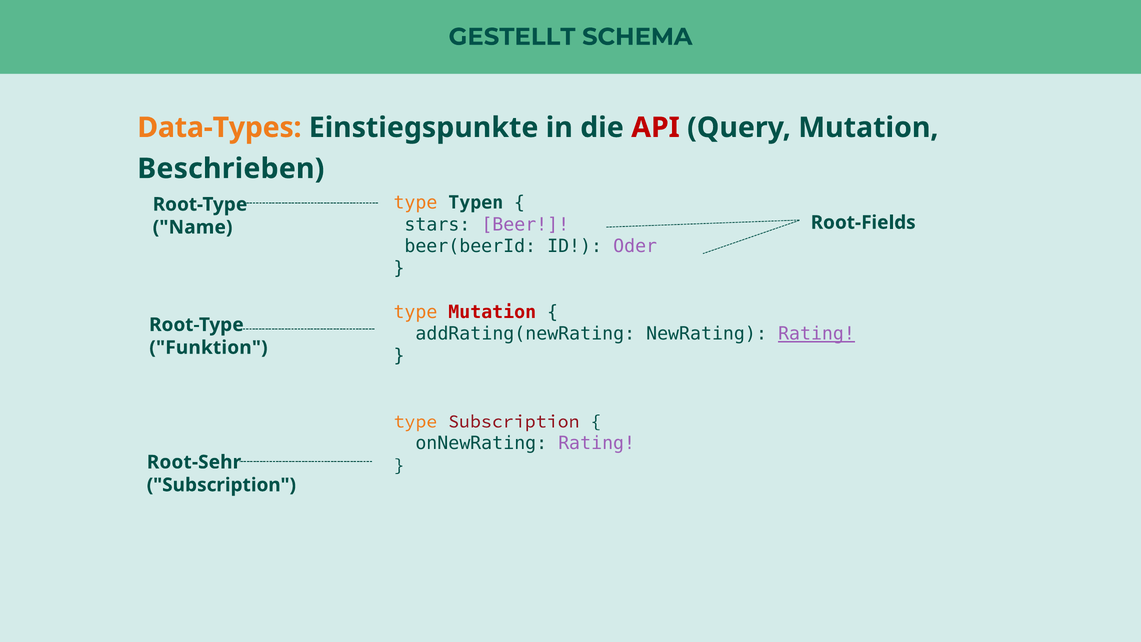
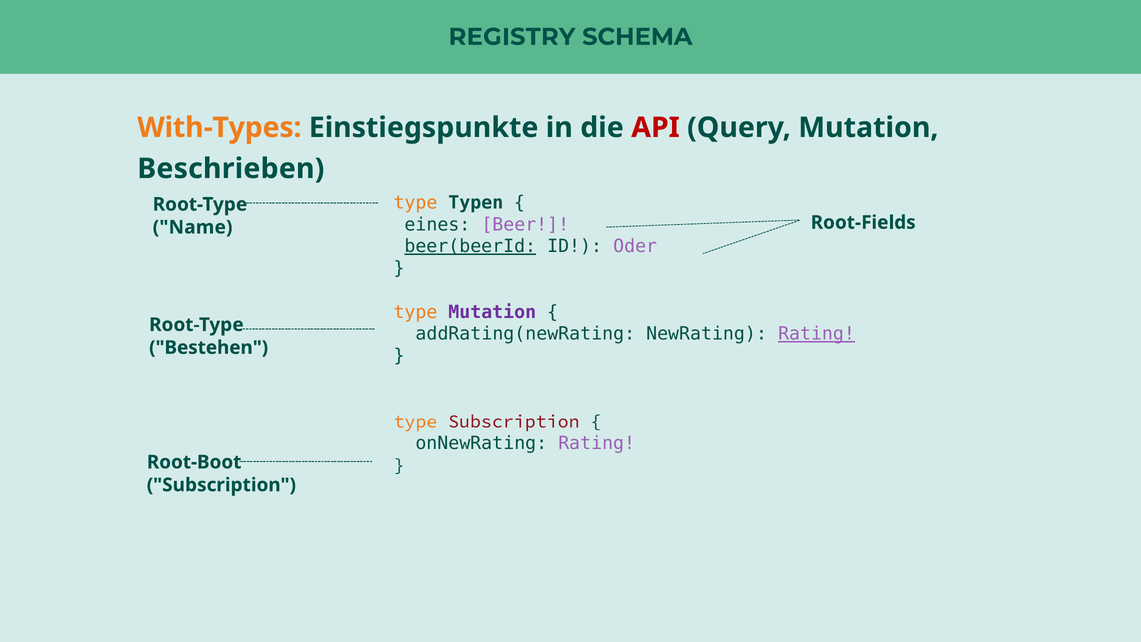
GESTELLT: GESTELLT -> REGISTRY (512, 37)
Data-Types: Data-Types -> With-Types (219, 128)
stars: stars -> eines (437, 224)
beer(beerId underline: none -> present (470, 246)
Mutation colour: red -> purple (492, 312)
Funktion: Funktion -> Bestehen (209, 347)
Root-Sehr: Root-Sehr -> Root-Boot (194, 462)
